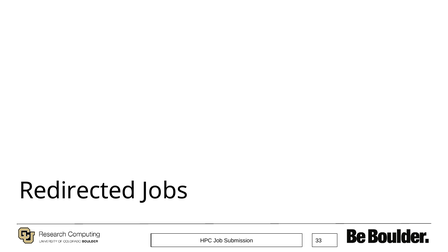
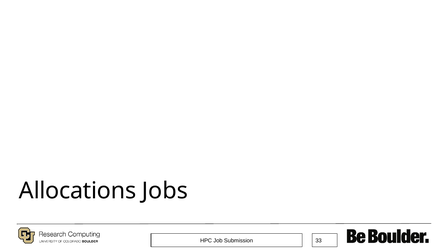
Redirected: Redirected -> Allocations (78, 191)
